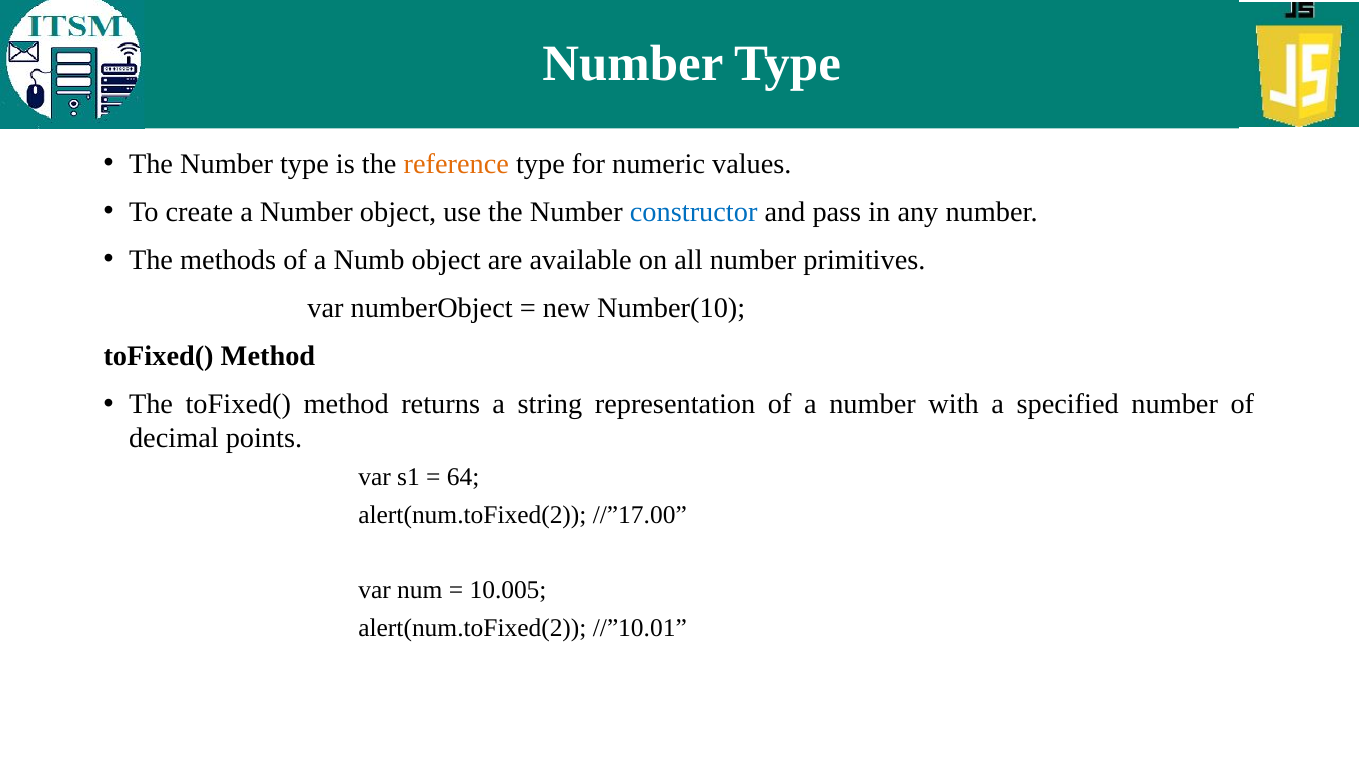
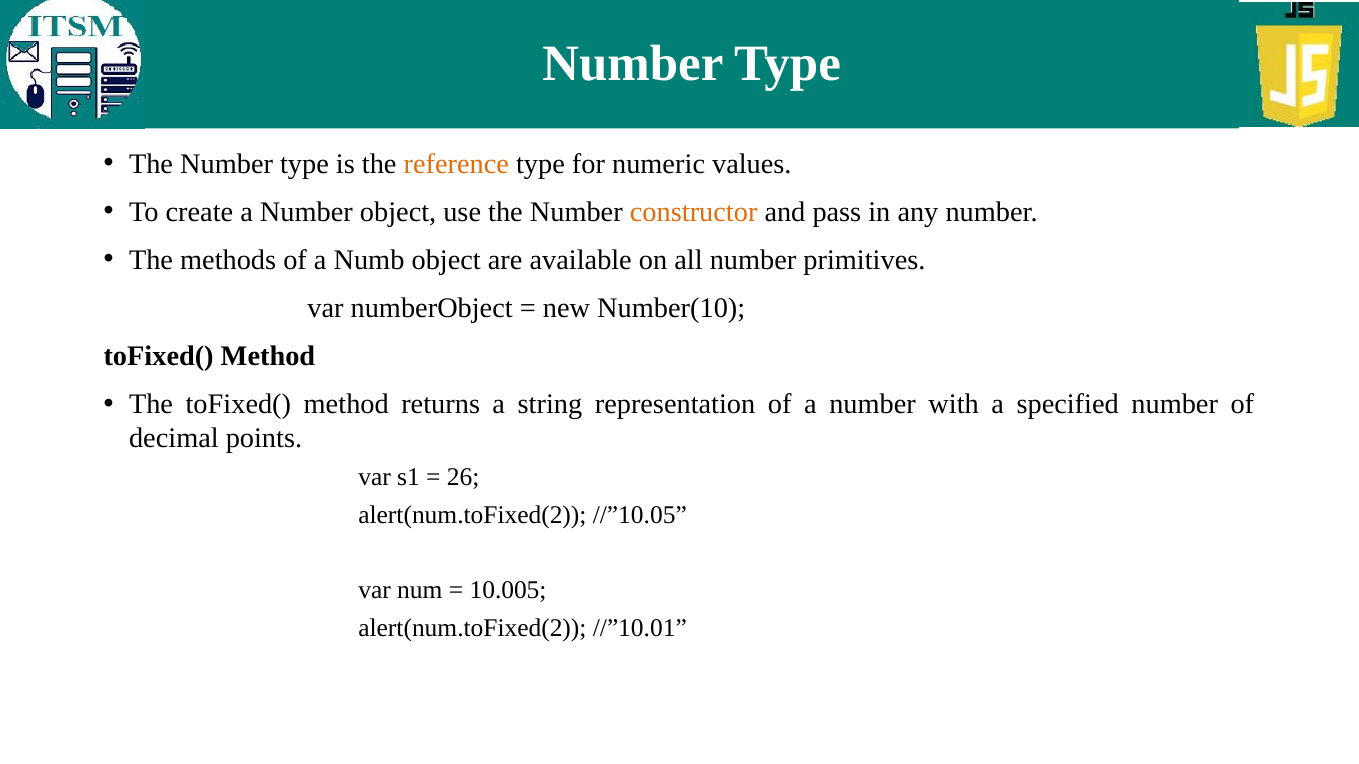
constructor colour: blue -> orange (694, 212)
64: 64 -> 26 (463, 478)
//”17.00: //”17.00 -> //”10.05 (640, 515)
